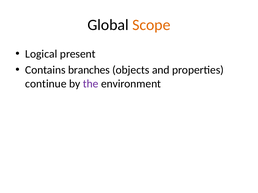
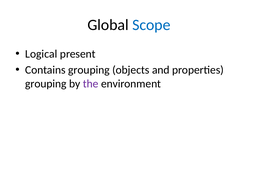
Scope colour: orange -> blue (151, 25)
Contains branches: branches -> grouping (89, 70)
continue: continue -> grouping (46, 84)
